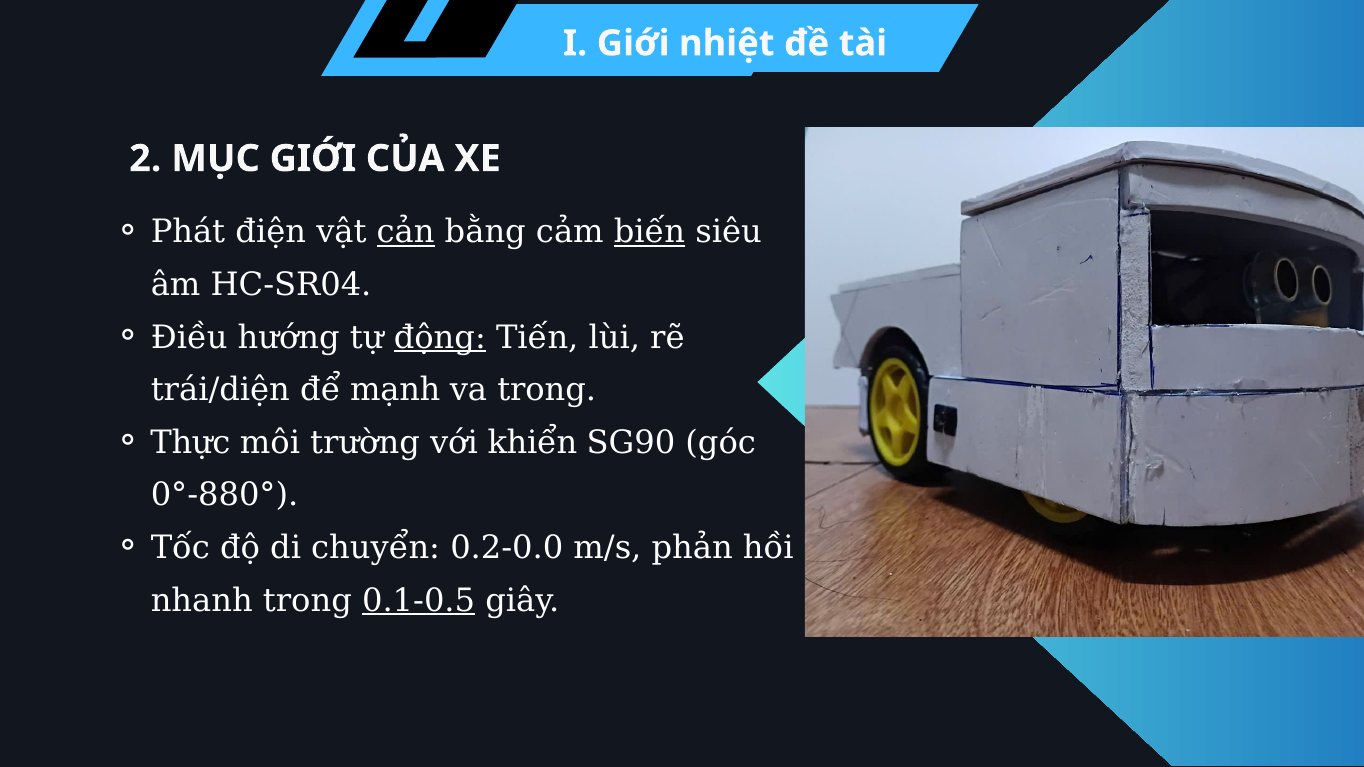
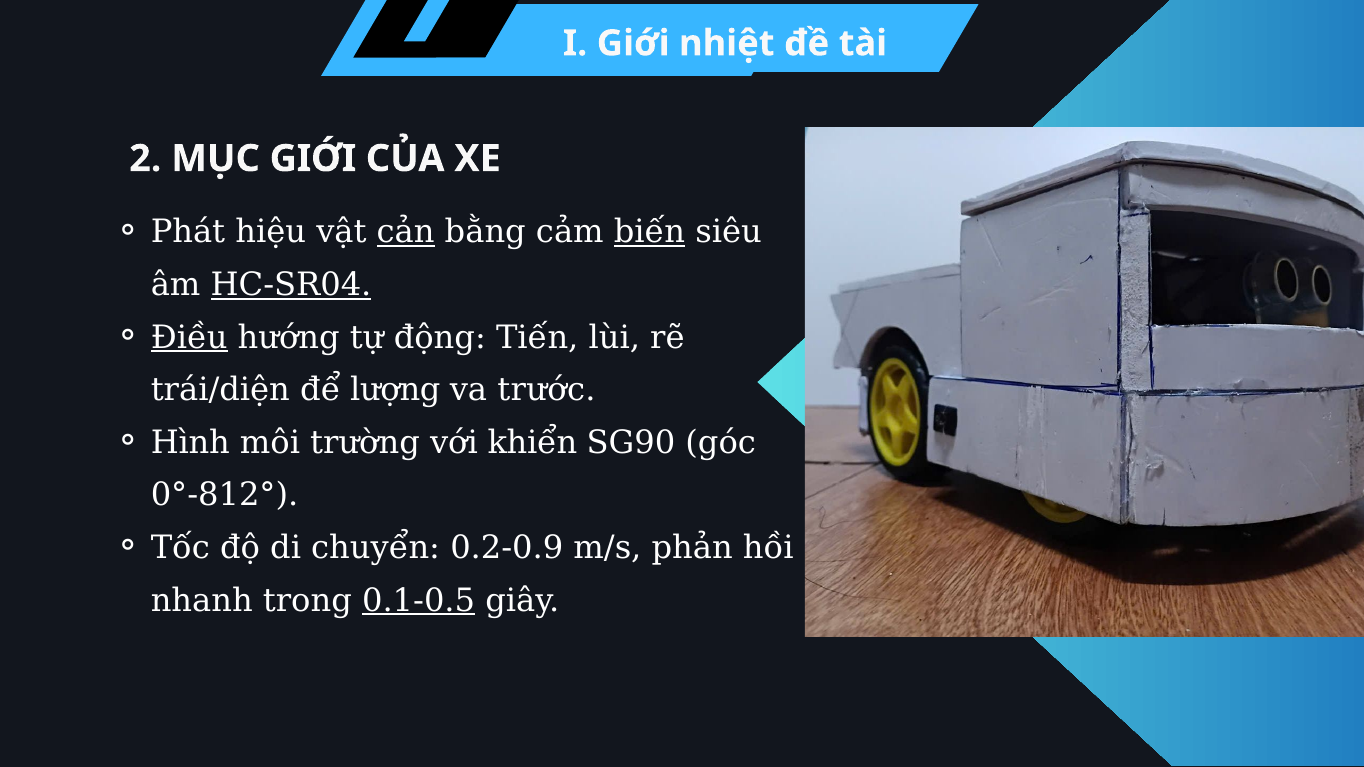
điện: điện -> hiệu (271, 232)
HC-SR04 underline: none -> present (291, 285)
Điều underline: none -> present (189, 338)
động underline: present -> none (440, 338)
mạnh: mạnh -> lượng (395, 390)
va trong: trong -> trước (546, 390)
Thực: Thực -> Hình (190, 443)
0°-880°: 0°-880° -> 0°-812° (225, 495)
0.2-0.0: 0.2-0.0 -> 0.2-0.9 (507, 548)
